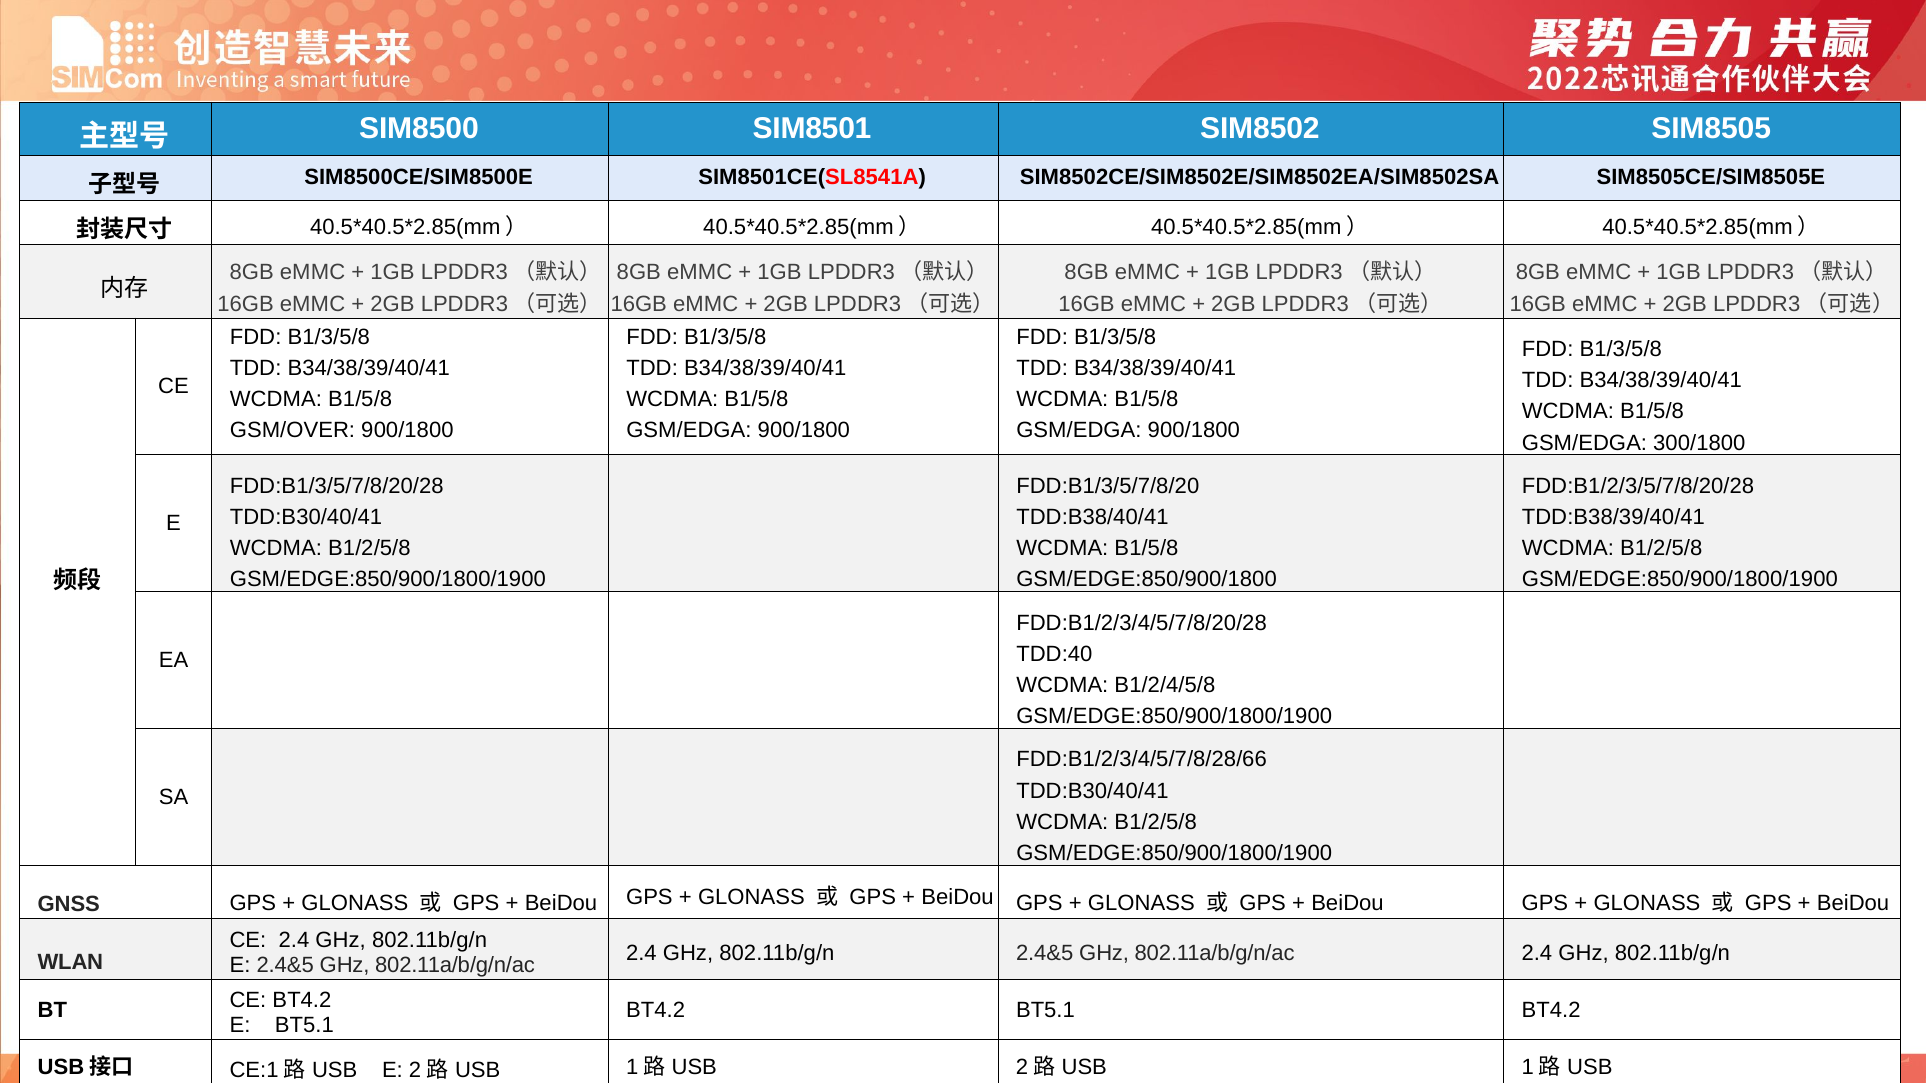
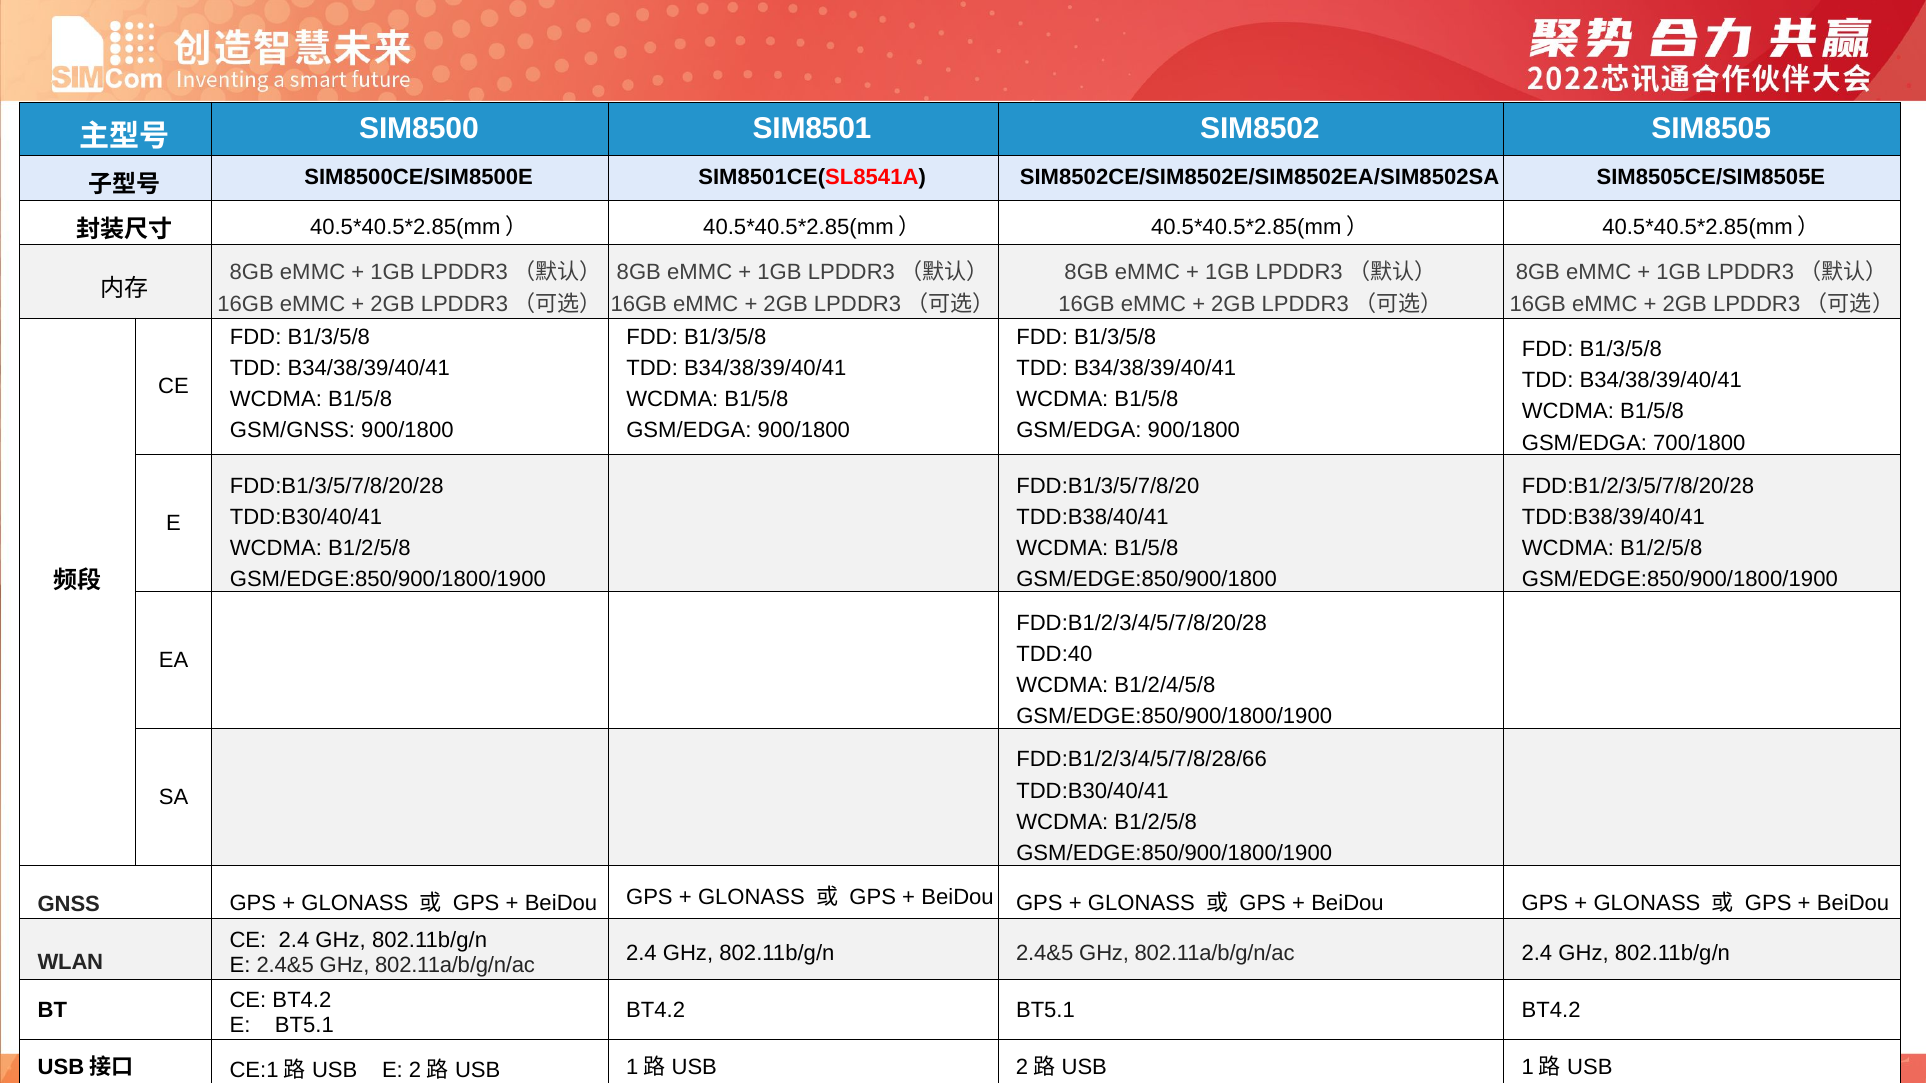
GSM/OVER: GSM/OVER -> GSM/GNSS (293, 431)
300/1800: 300/1800 -> 700/1800 (1699, 443)
